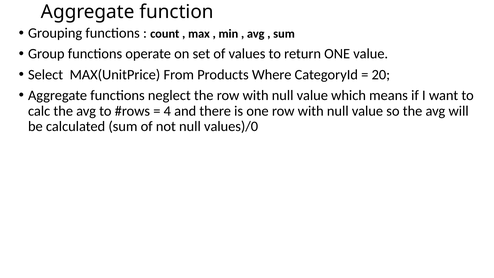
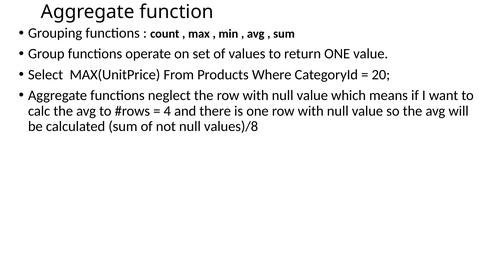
values)/0: values)/0 -> values)/8 (231, 126)
